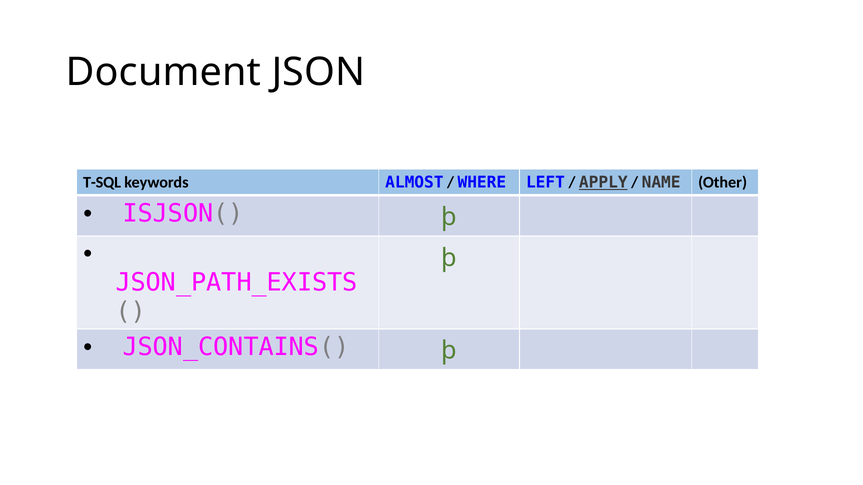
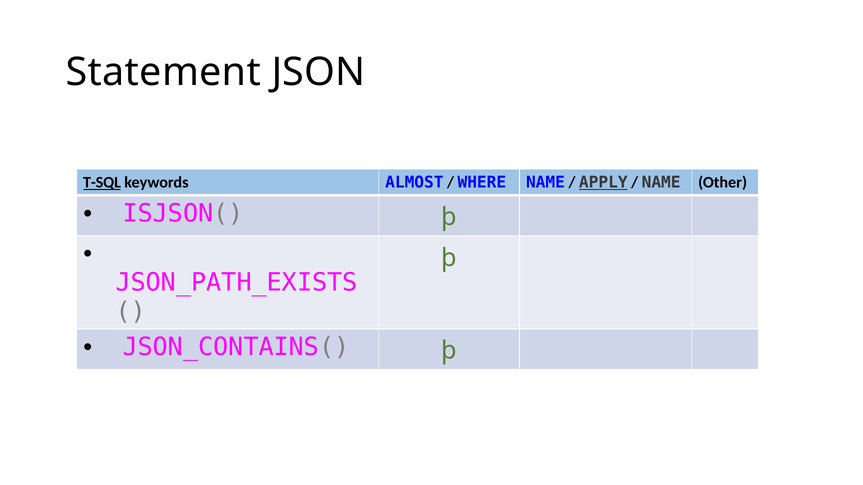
Document: Document -> Statement (163, 72)
T-SQL underline: none -> present (102, 183)
WHERE LEFT: LEFT -> NAME (545, 183)
